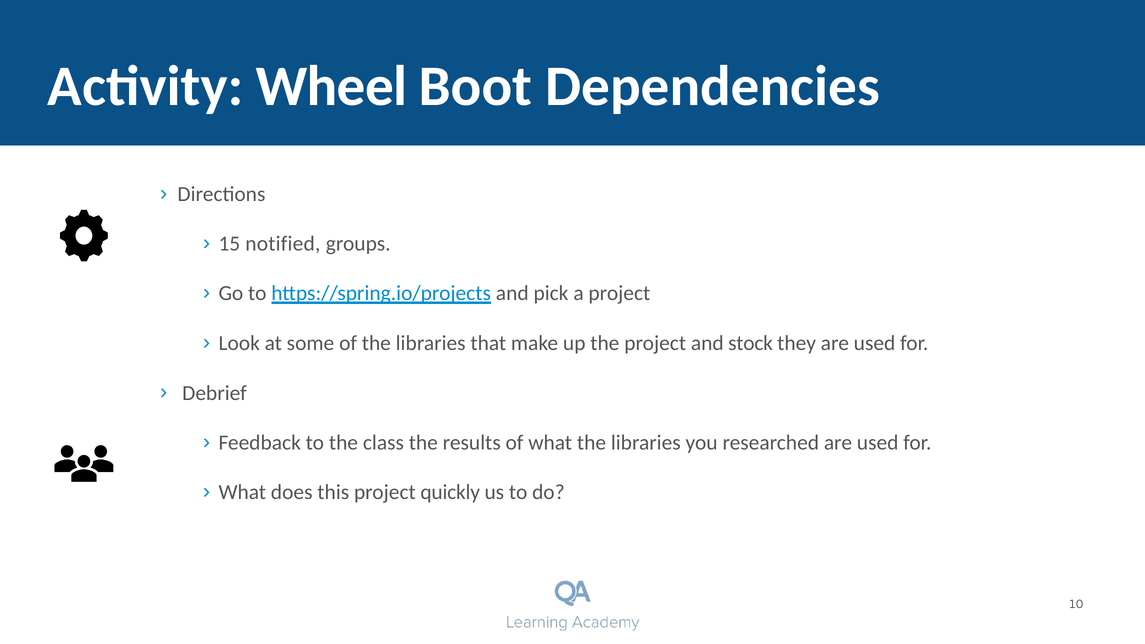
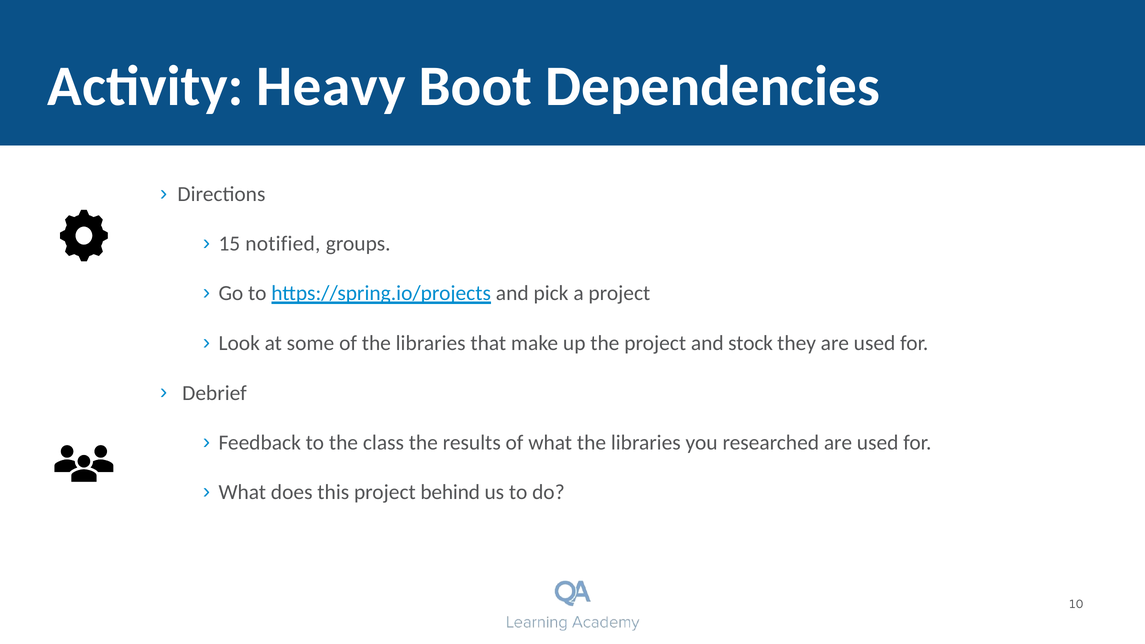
Wheel: Wheel -> Heavy (331, 87)
quickly: quickly -> behind (450, 492)
